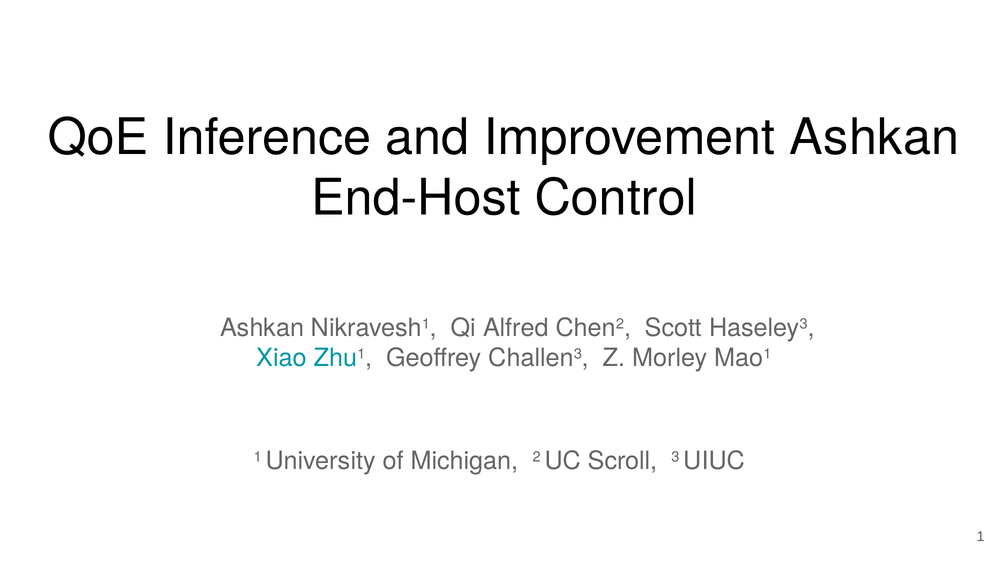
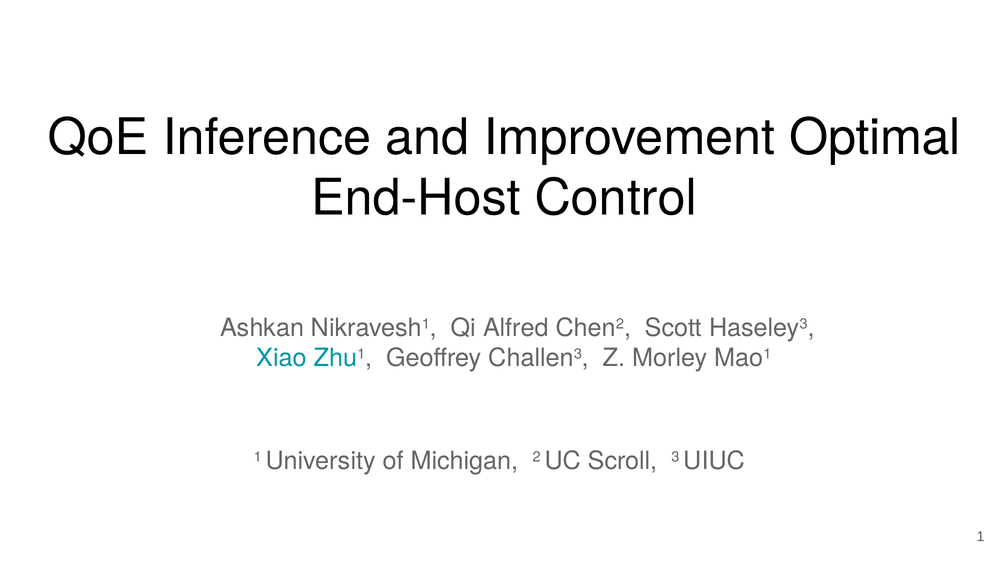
Improvement Ashkan: Ashkan -> Optimal (875, 138)
